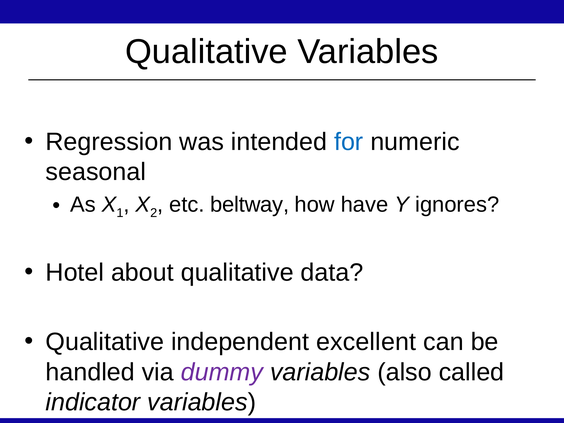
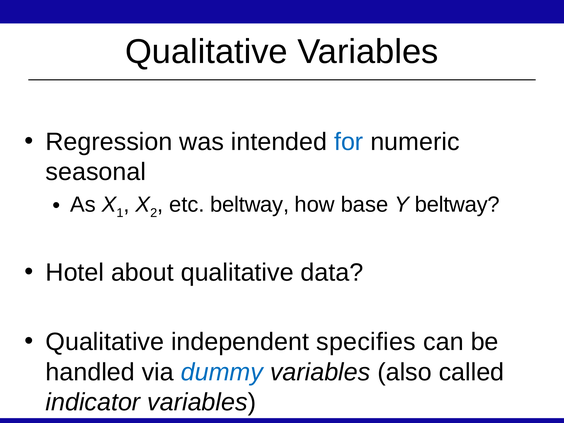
have: have -> base (365, 205)
Y ignores: ignores -> beltway (457, 205)
excellent: excellent -> specifies (366, 342)
dummy colour: purple -> blue (222, 372)
